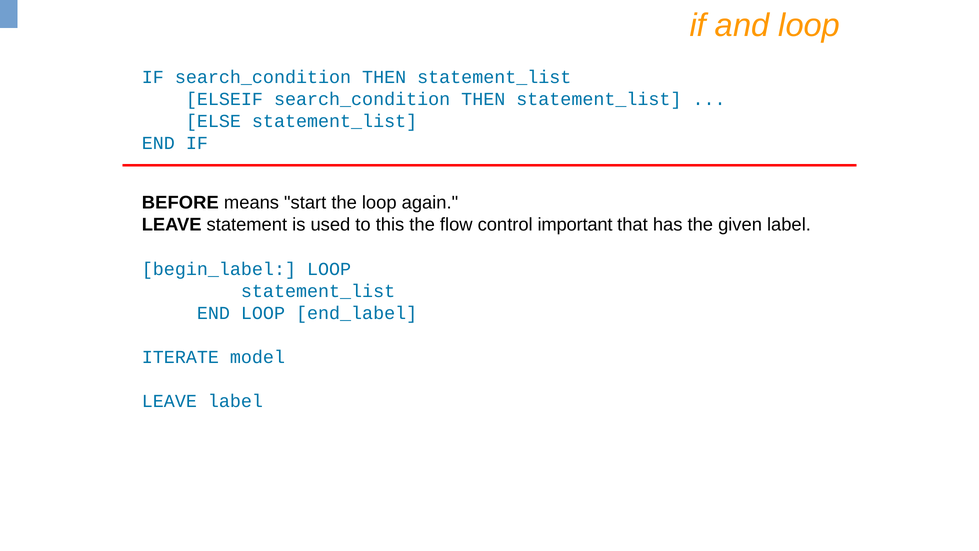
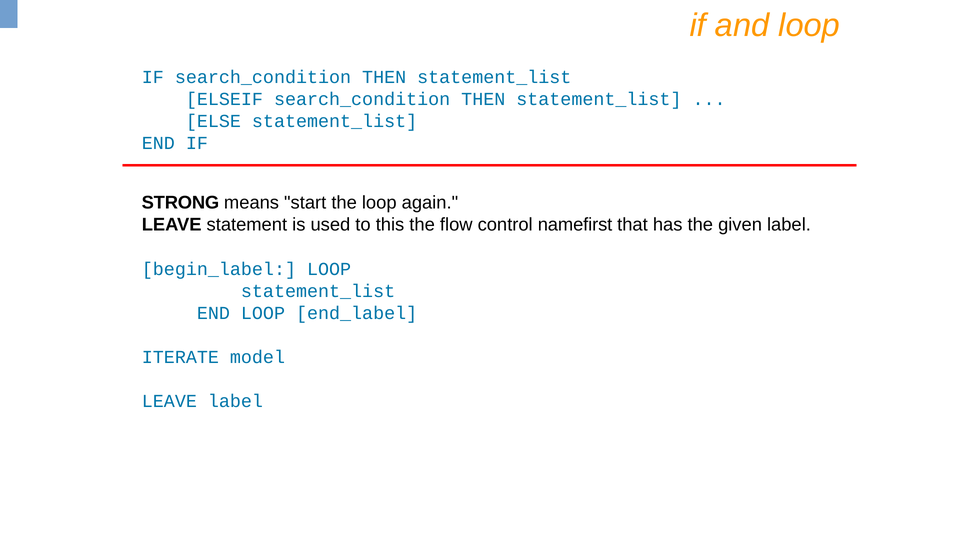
BEFORE: BEFORE -> STRONG (180, 203)
important: important -> namefirst (575, 225)
